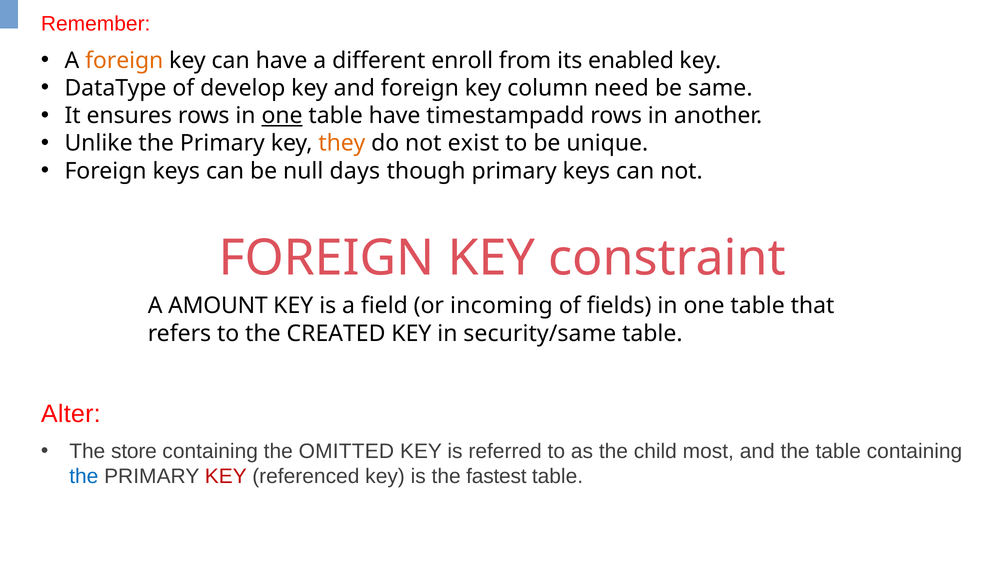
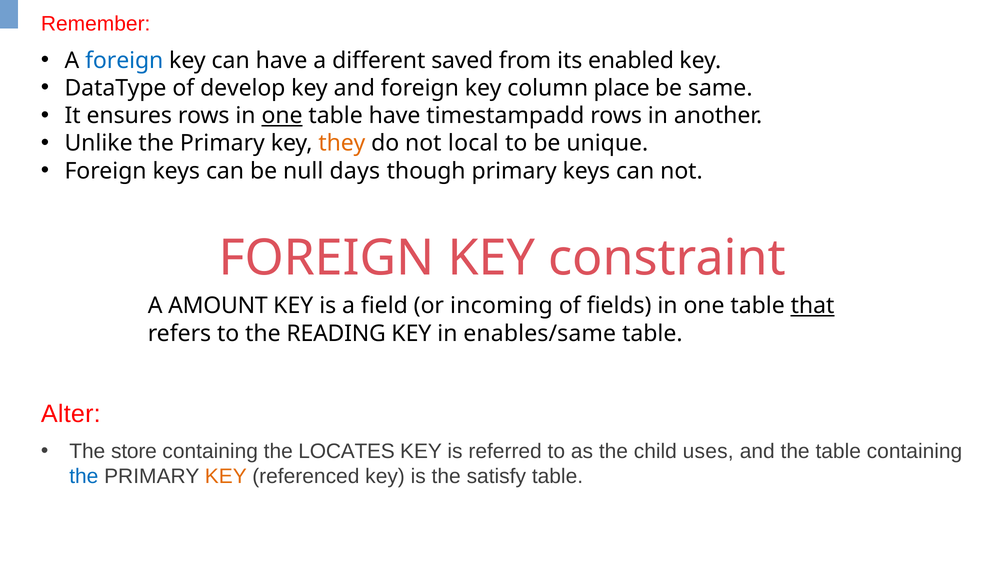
foreign colour: orange -> blue (124, 61)
enroll: enroll -> saved (462, 61)
need: need -> place (622, 88)
exist: exist -> local (473, 143)
that underline: none -> present (813, 306)
CREATED: CREATED -> READING (336, 334)
security/same: security/same -> enables/same (540, 334)
OMITTED: OMITTED -> LOCATES (347, 452)
most: most -> uses (708, 452)
KEY colour: red -> orange (226, 477)
fastest: fastest -> satisfy (496, 477)
